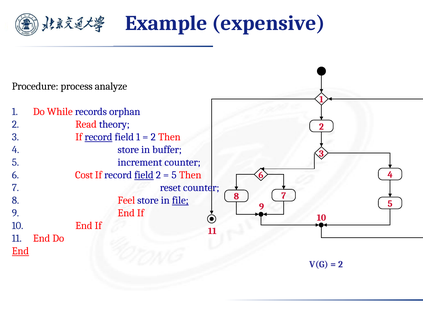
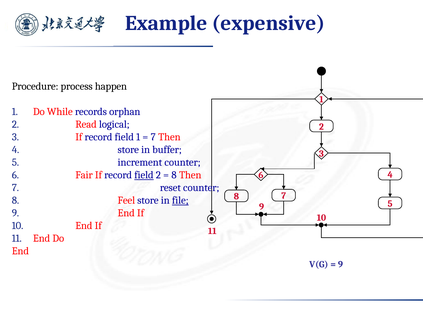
analyze: analyze -> happen (111, 86)
theory: theory -> logical (114, 124)
record underline: present -> none (98, 137)
2: 2 -> 7 (153, 137)
Cost: Cost -> Fair (84, 175)
5: 5 -> 8 (174, 175)
End underline: present -> none (20, 251)
2: 2 -> 9 (341, 265)
